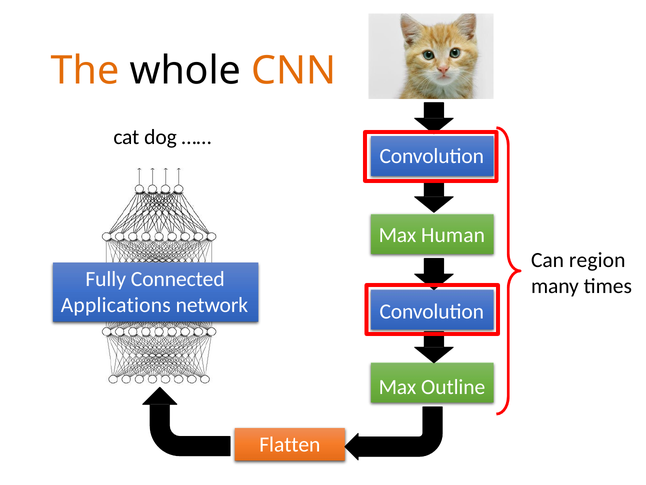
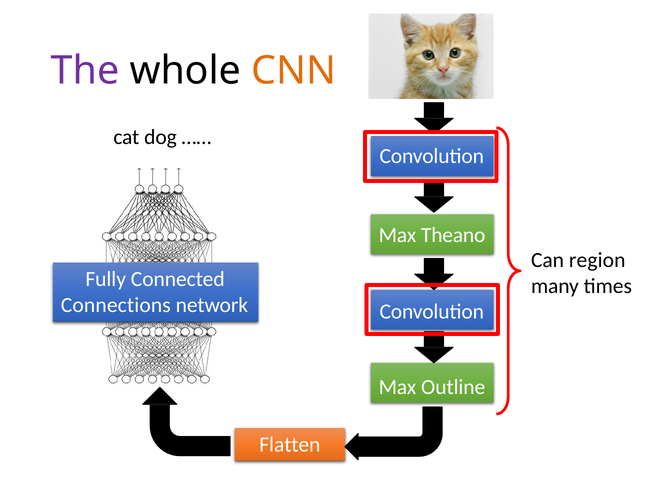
The colour: orange -> purple (85, 70)
Human: Human -> Theano (453, 235)
Applications: Applications -> Connections (116, 305)
